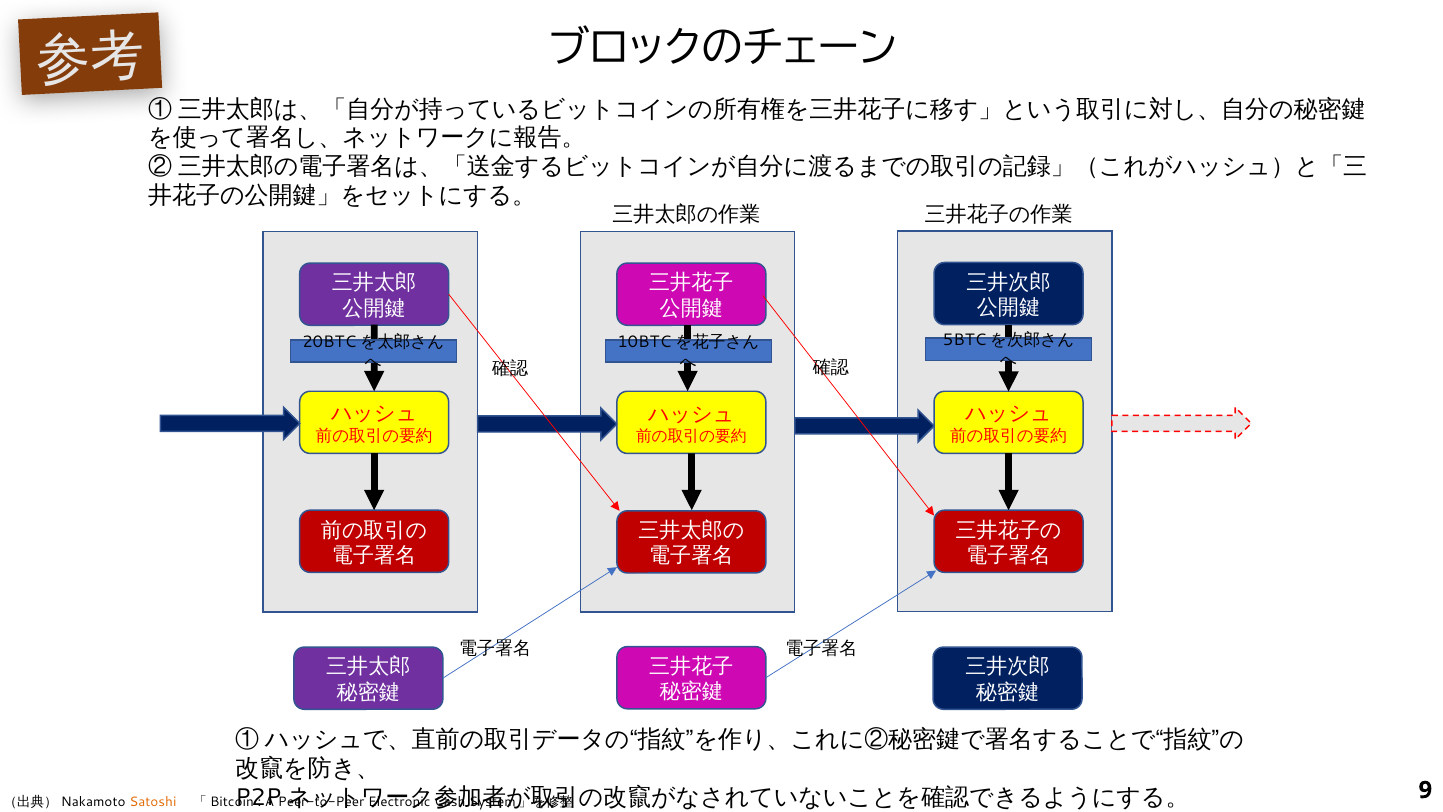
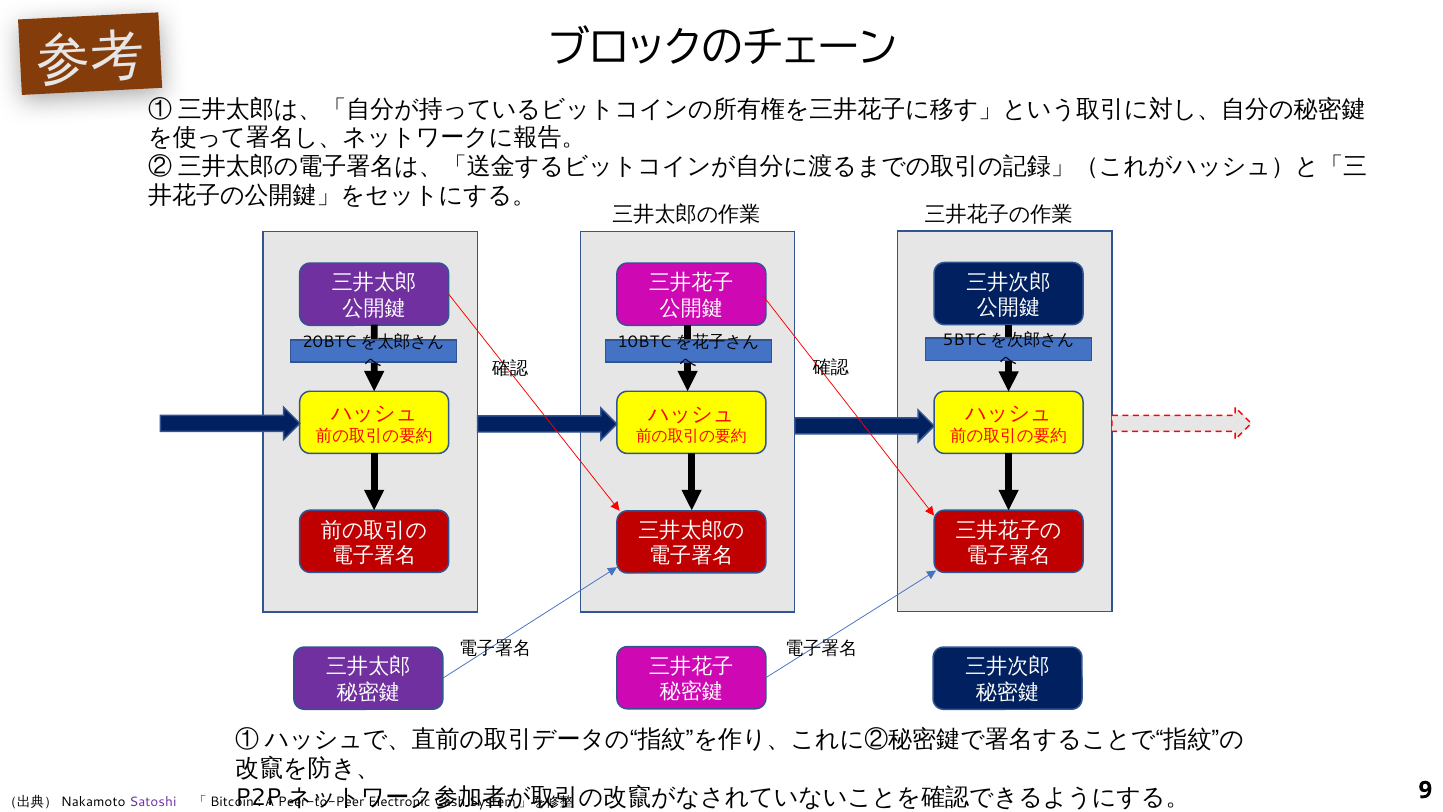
Satoshi colour: orange -> purple (153, 802)
